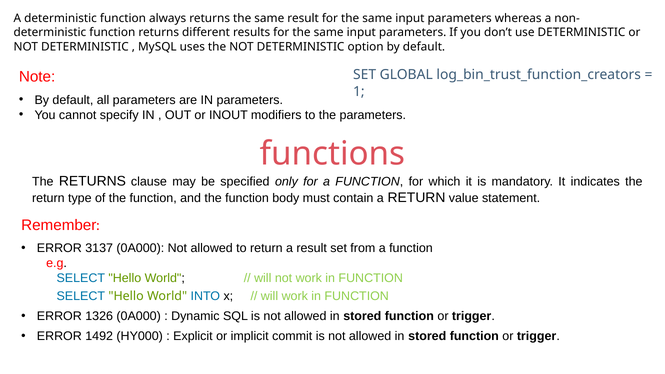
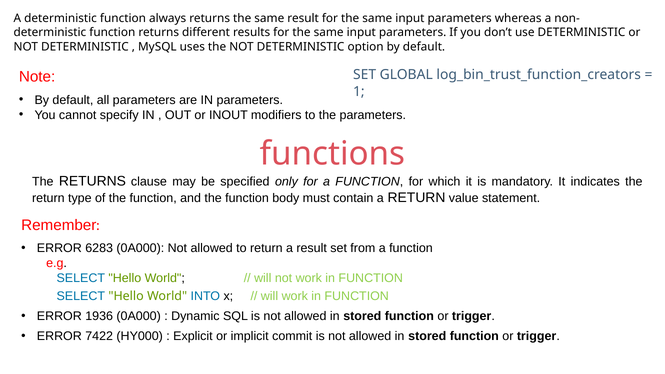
3137: 3137 -> 6283 (99, 248)
1326: 1326 -> 1936 (99, 316)
1492: 1492 -> 7422 (99, 336)
